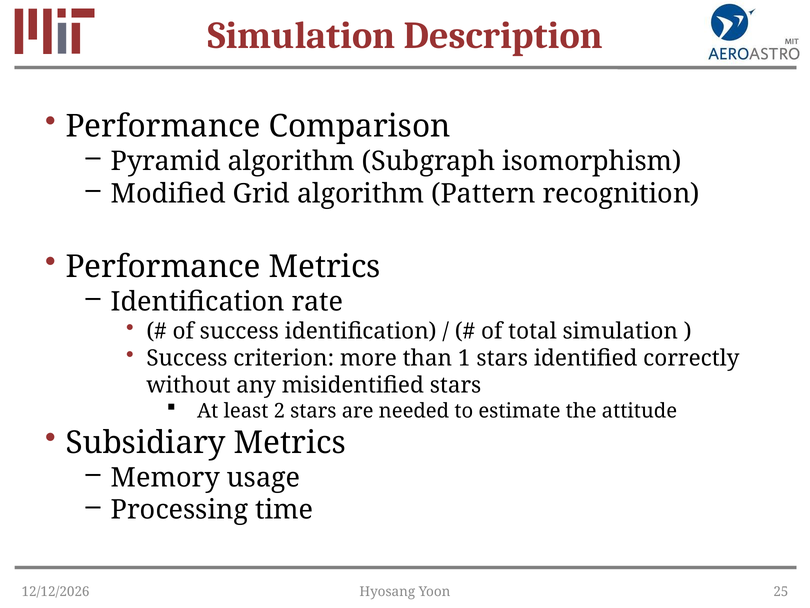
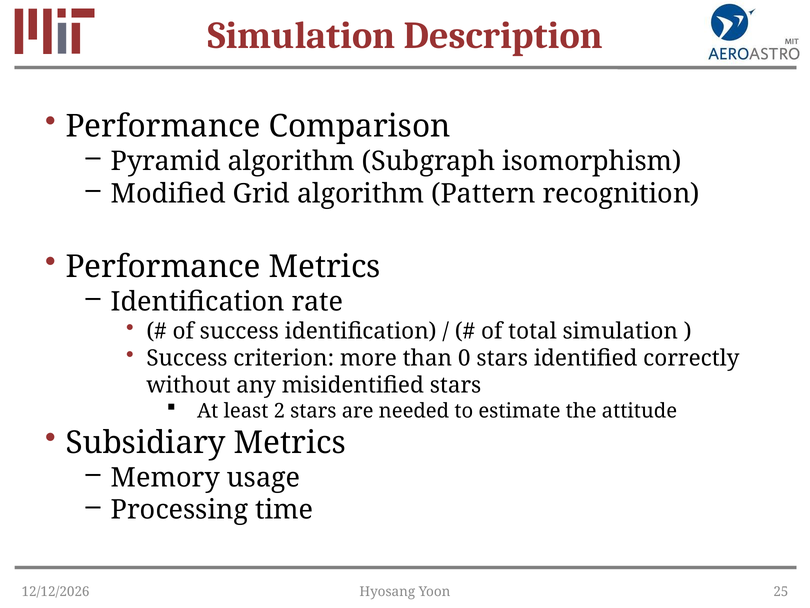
1: 1 -> 0 (464, 358)
